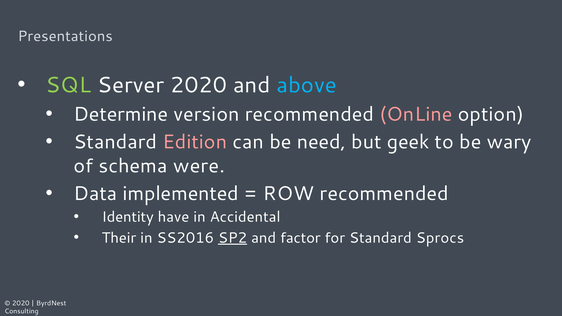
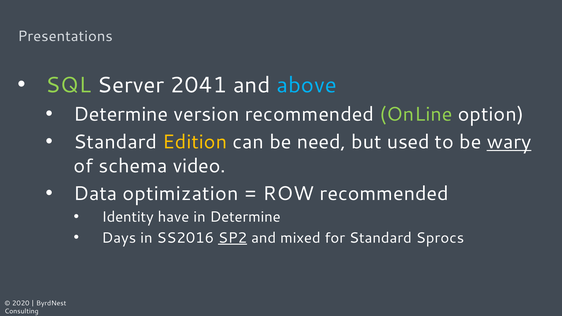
Server 2020: 2020 -> 2041 (199, 85)
OnLine colour: pink -> light green (416, 114)
Edition colour: pink -> yellow (195, 142)
geek: geek -> used (408, 142)
wary underline: none -> present (509, 142)
were: were -> video (199, 166)
implemented: implemented -> optimization (181, 194)
in Accidental: Accidental -> Determine (245, 217)
Their: Their -> Days (119, 238)
factor: factor -> mixed (300, 238)
